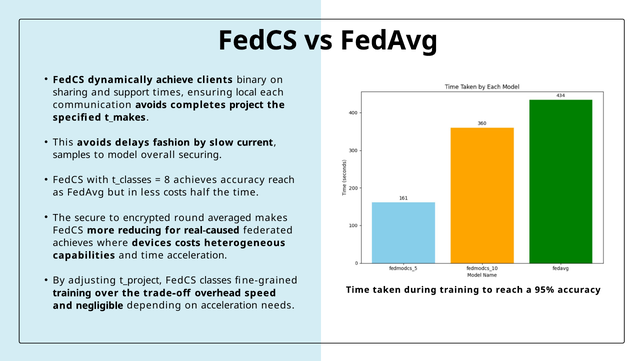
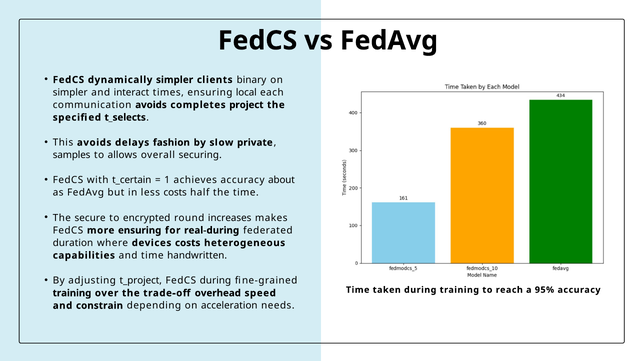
dynamically achieve: achieve -> simpler (175, 80)
sharing: sharing -> simpler (70, 92)
support: support -> interact (131, 92)
t_makes: t_makes -> t_selects (125, 117)
current: current -> private (255, 143)
model: model -> allows (122, 155)
t_classes: t_classes -> t_certain (132, 180)
8: 8 -> 1 (167, 180)
accuracy reach: reach -> about (282, 180)
averaged: averaged -> increases (230, 218)
more reducing: reducing -> ensuring (140, 230)
real-caused: real-caused -> real-during (212, 230)
achieves: achieves -> duration (73, 243)
time acceleration: acceleration -> handwritten (197, 255)
FedCS classes: classes -> during (215, 281)
negligible: negligible -> constrain (99, 306)
